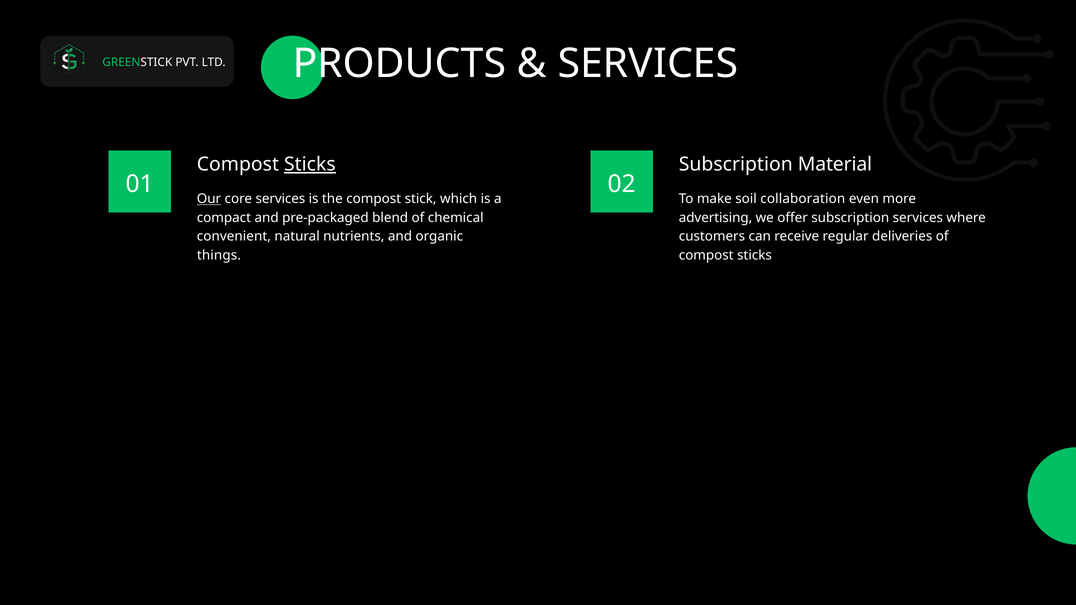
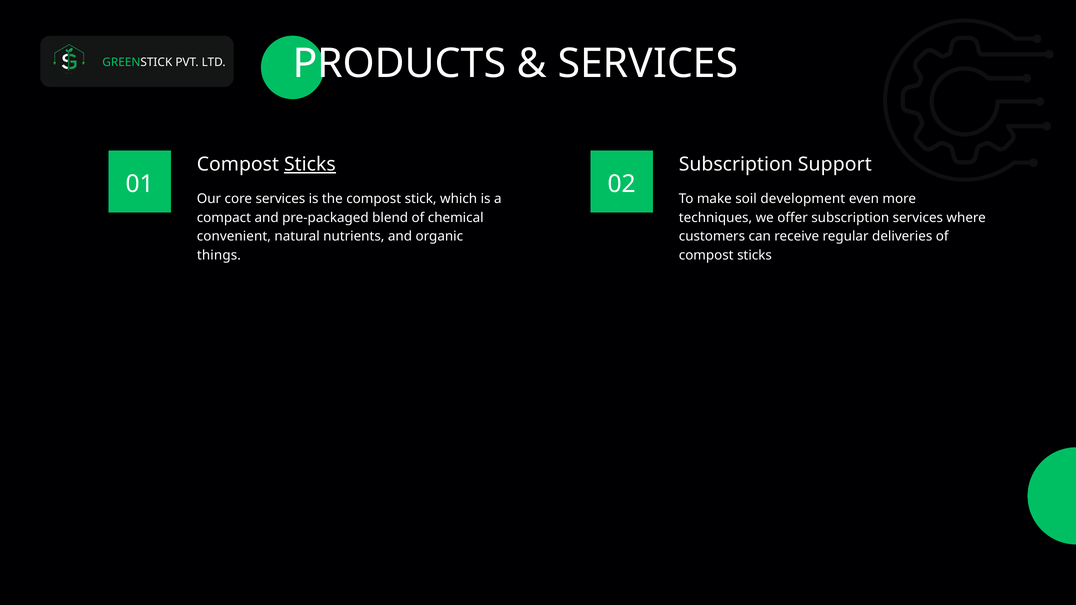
Material: Material -> Support (835, 165)
Our underline: present -> none (209, 199)
collaboration: collaboration -> development (803, 199)
advertising: advertising -> techniques (715, 218)
